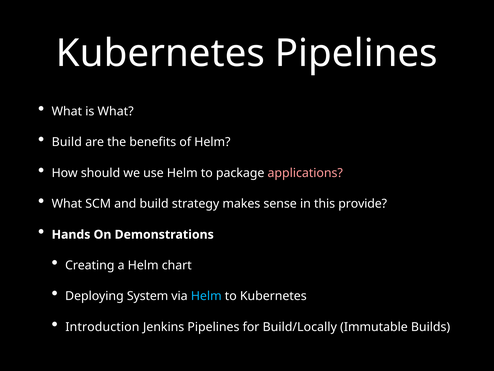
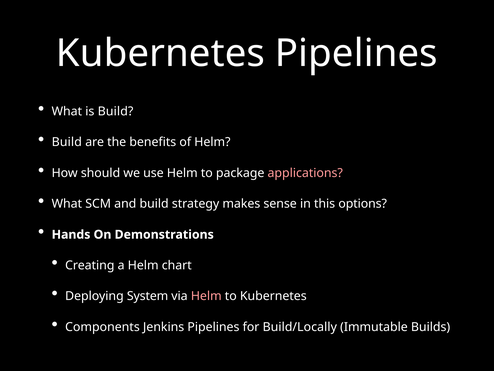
is What: What -> Build (116, 111)
provide: provide -> options (363, 204)
Helm colour: light blue -> pink (206, 296)
Introduction: Introduction -> Components (102, 327)
